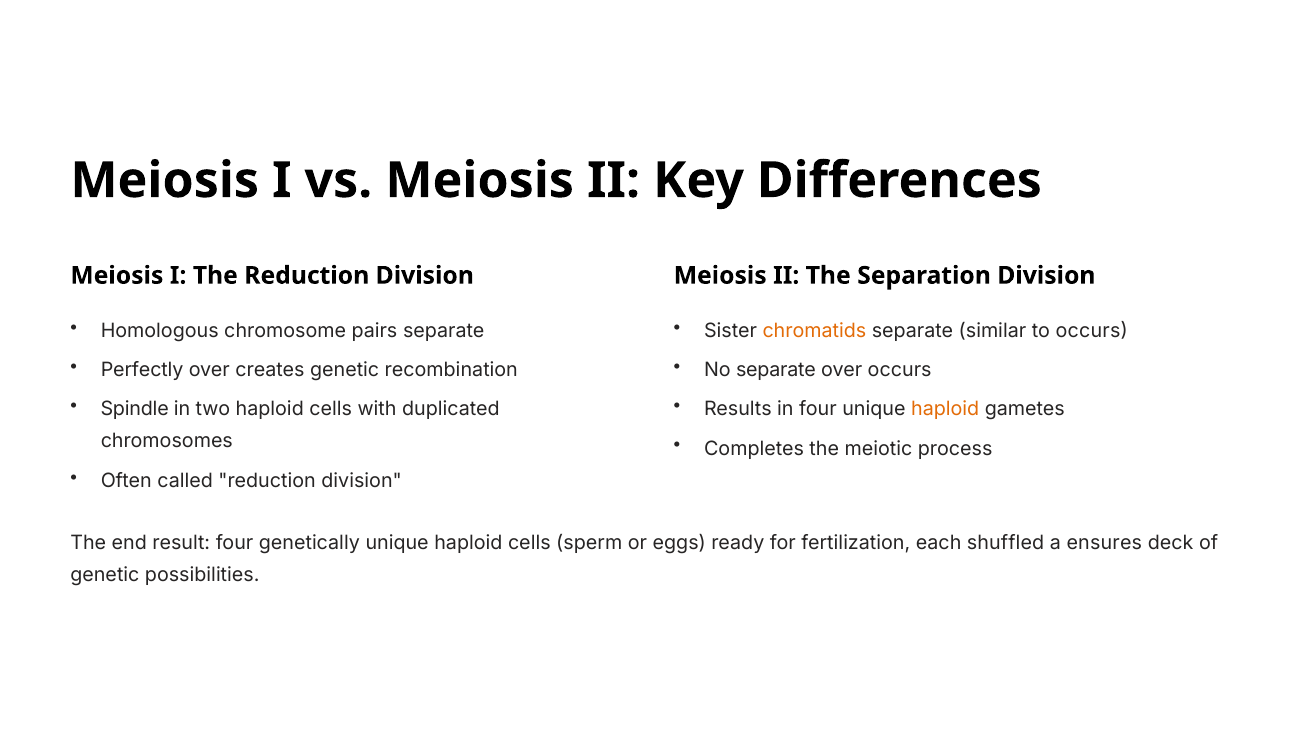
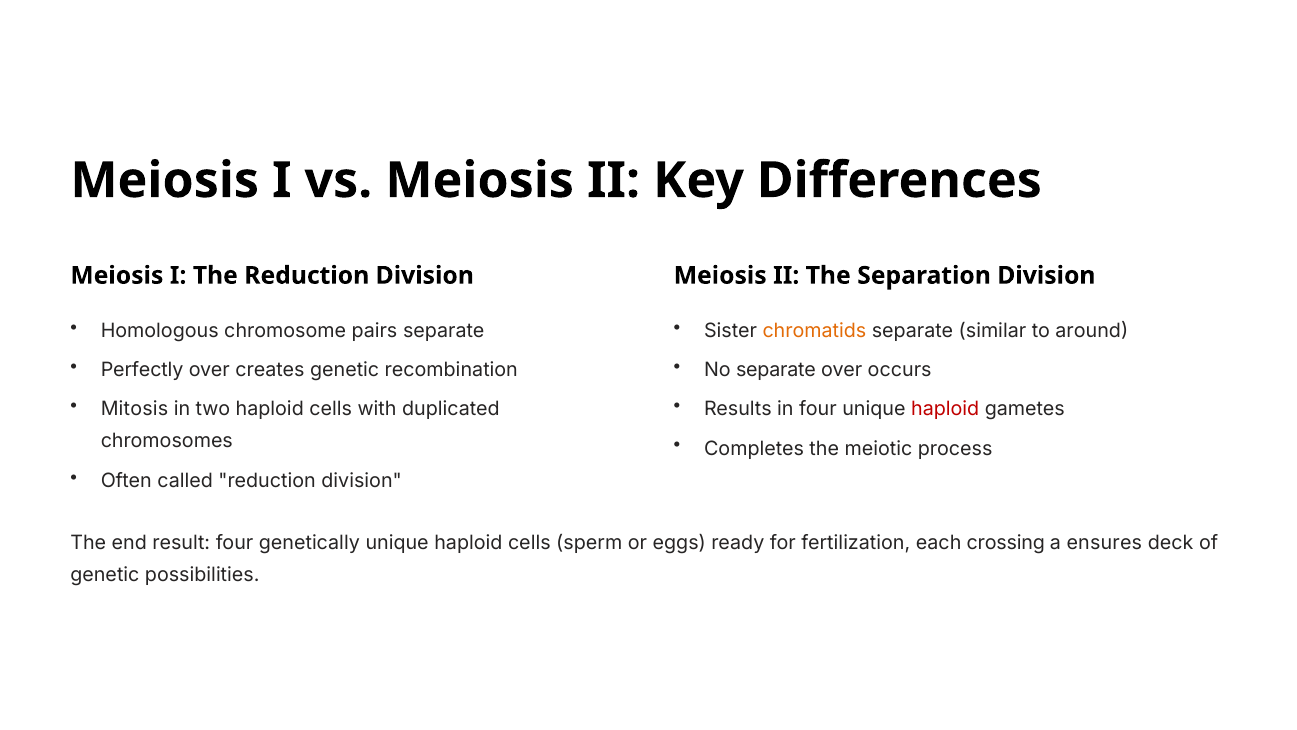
to occurs: occurs -> around (1092, 331)
Spindle: Spindle -> Mitosis (134, 409)
haploid colour: orange -> red (945, 409)
shuffled: shuffled -> crossing (1006, 542)
